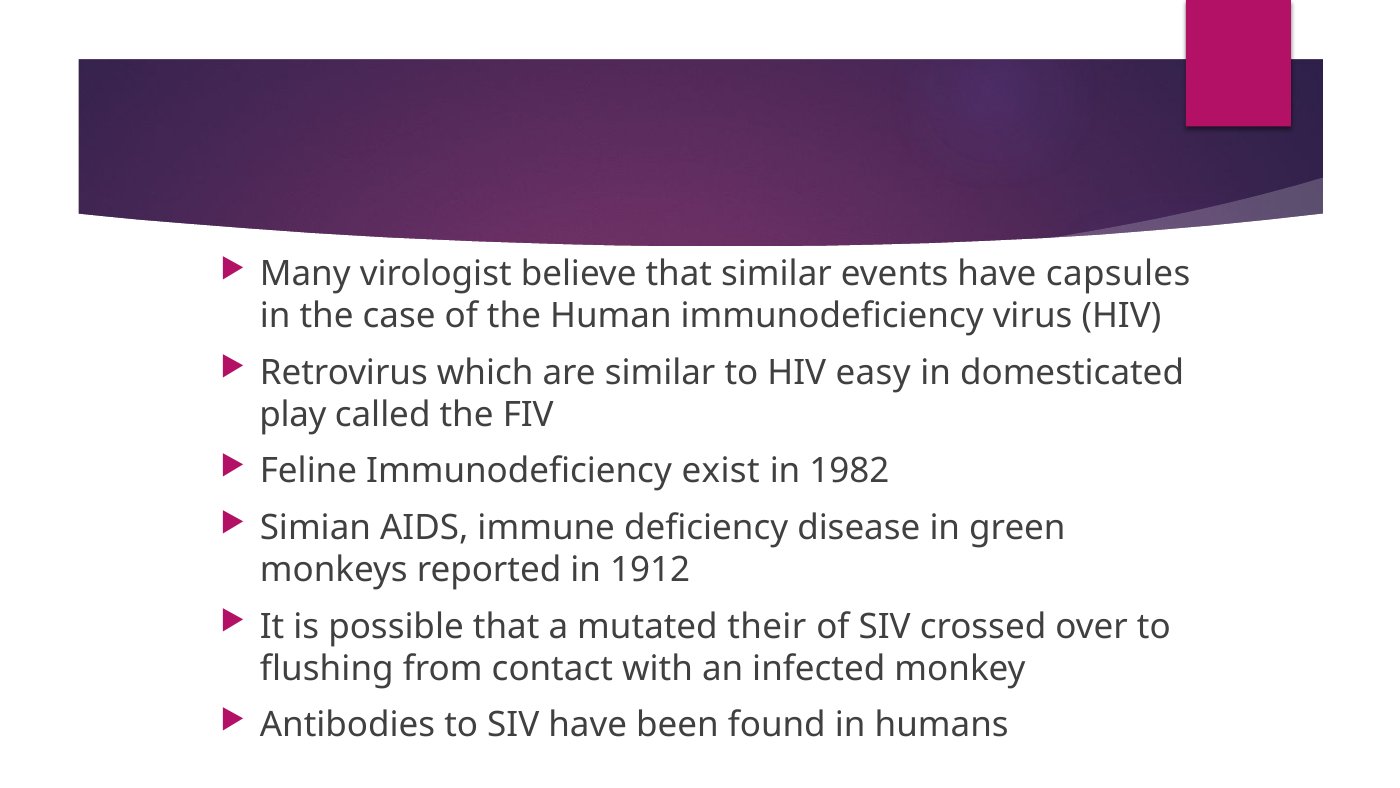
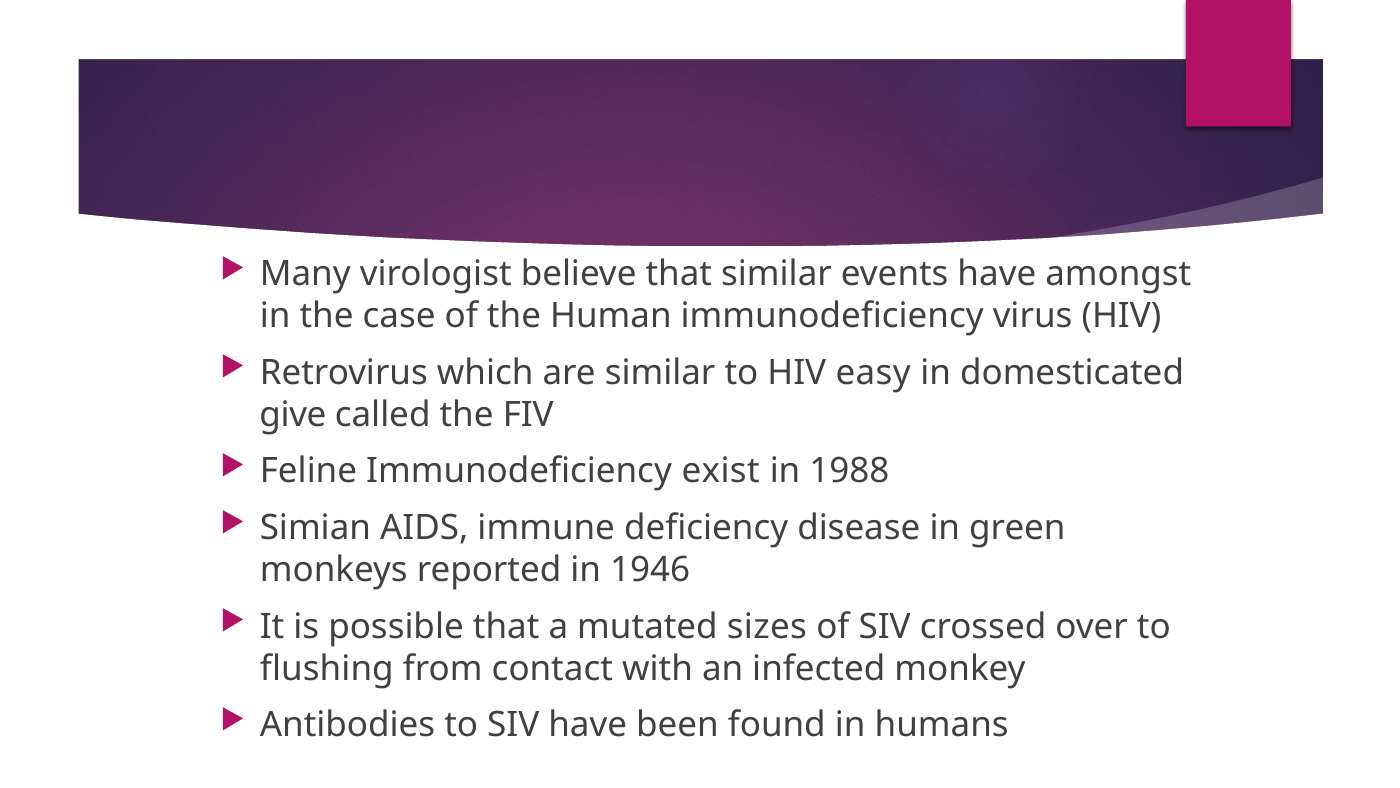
capsules: capsules -> amongst (1118, 274)
play: play -> give (293, 414)
1982: 1982 -> 1988 (850, 471)
1912: 1912 -> 1946 (650, 569)
their: their -> sizes (767, 626)
